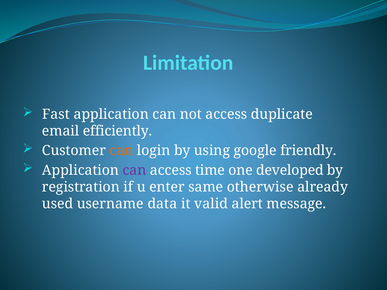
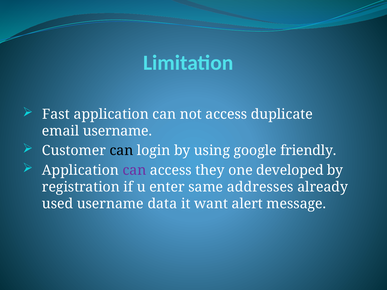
email efficiently: efficiently -> username (117, 131)
can colour: orange -> black (121, 151)
time: time -> they (210, 170)
otherwise: otherwise -> addresses (260, 187)
valid: valid -> want (211, 204)
